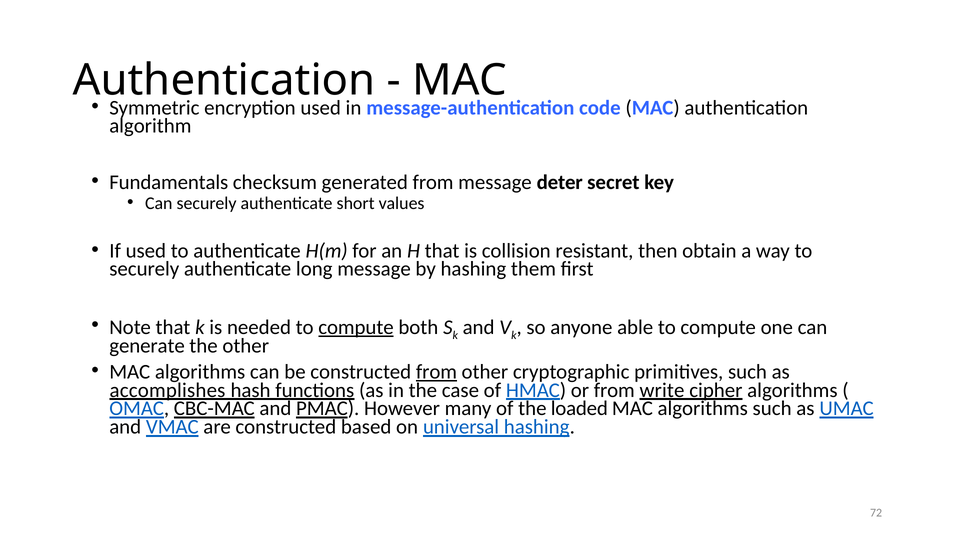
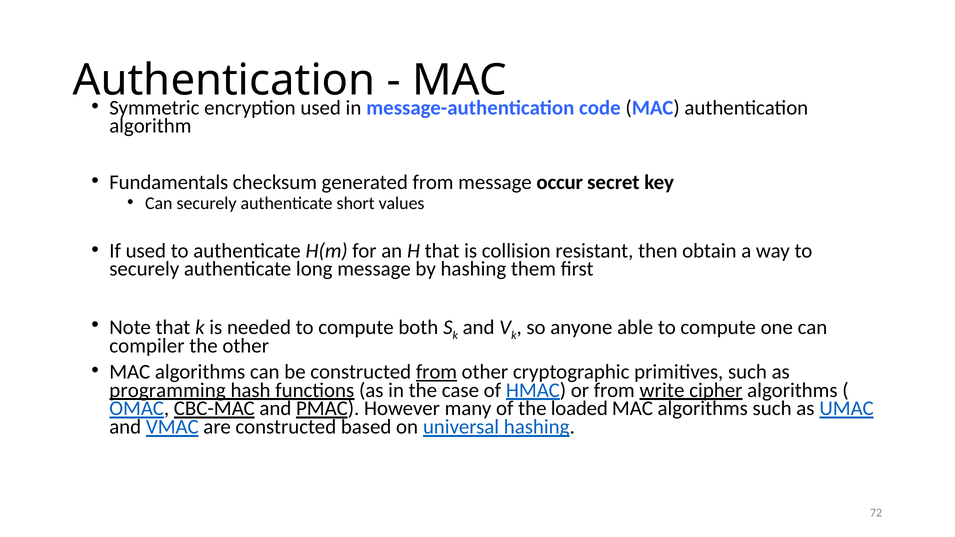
deter: deter -> occur (560, 182)
compute underline: present -> none (356, 327)
generate: generate -> compiler (147, 346)
accomplishes: accomplishes -> programming (168, 390)
